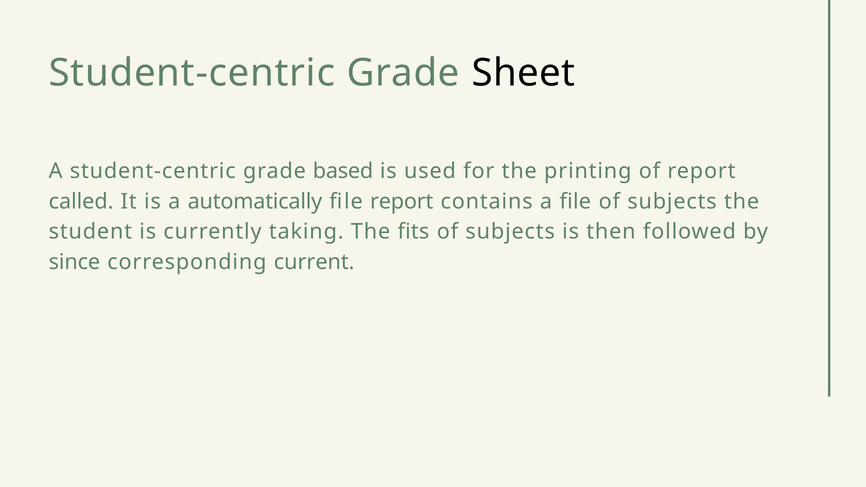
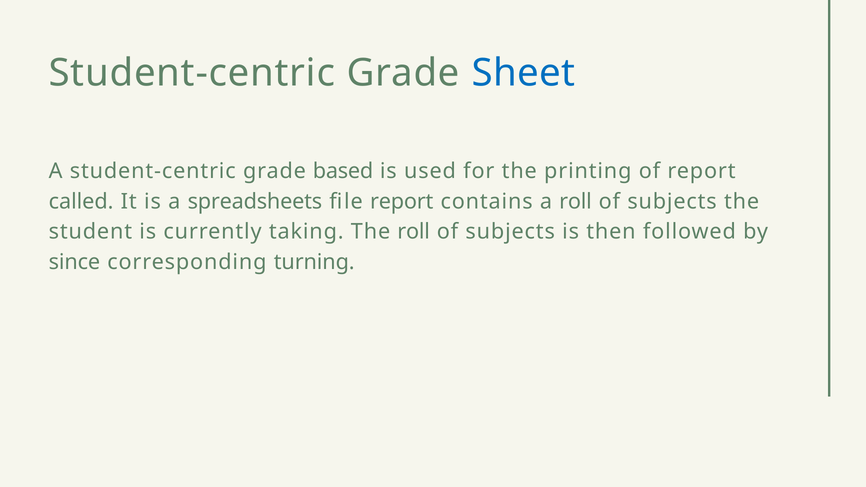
Sheet colour: black -> blue (523, 73)
automatically: automatically -> spreadsheets (255, 201)
a file: file -> roll (576, 201)
The fits: fits -> roll (414, 232)
current: current -> turning (314, 262)
